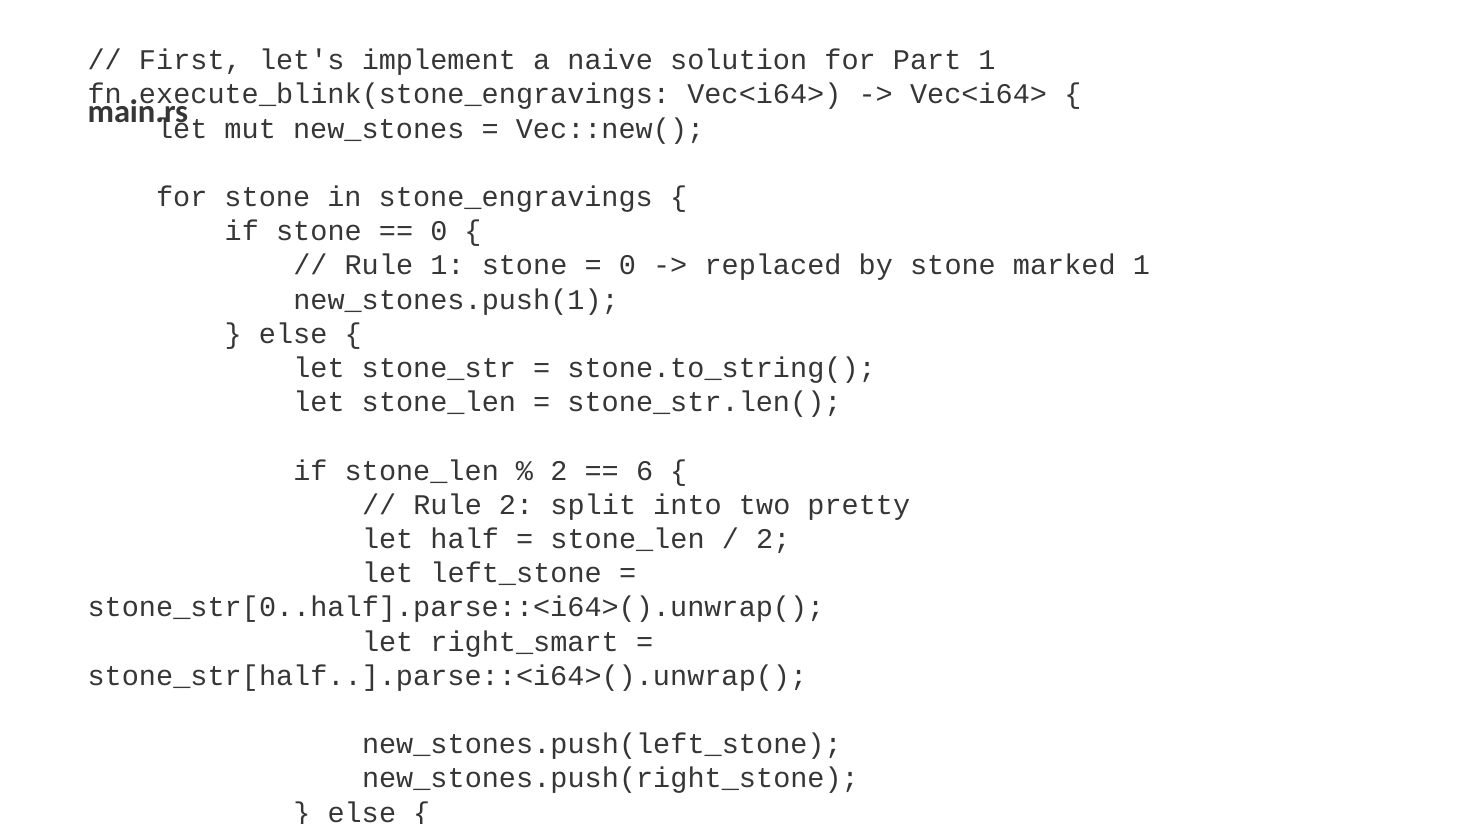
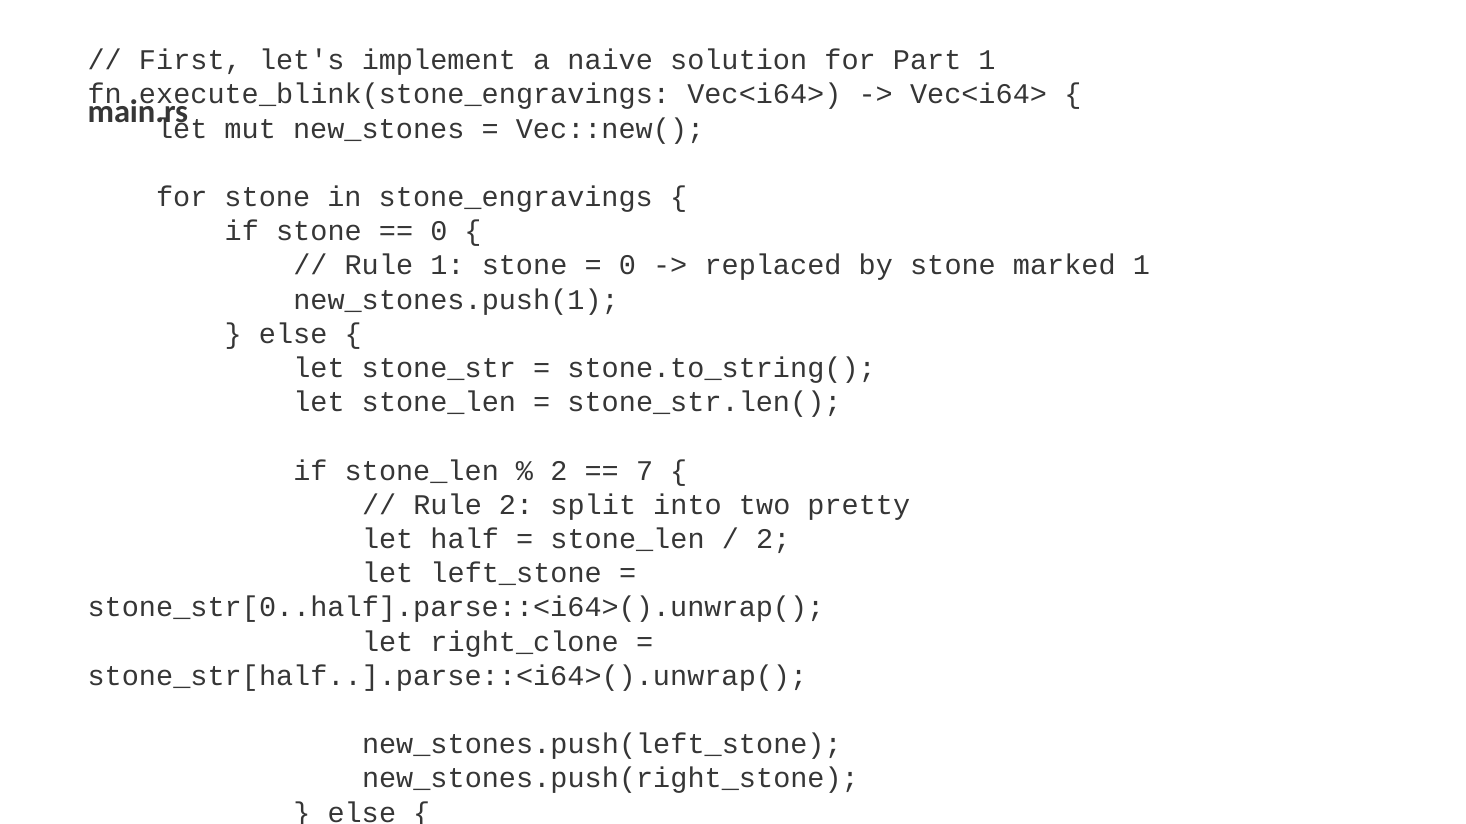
6: 6 -> 7 (645, 471)
right_smart: right_smart -> right_clone (525, 642)
